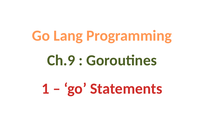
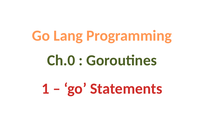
Ch.9: Ch.9 -> Ch.0 (61, 60)
